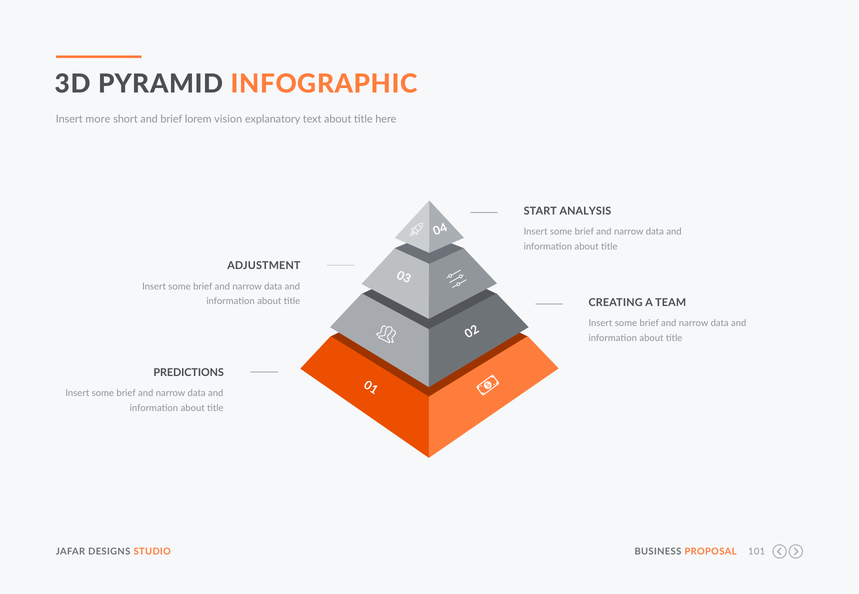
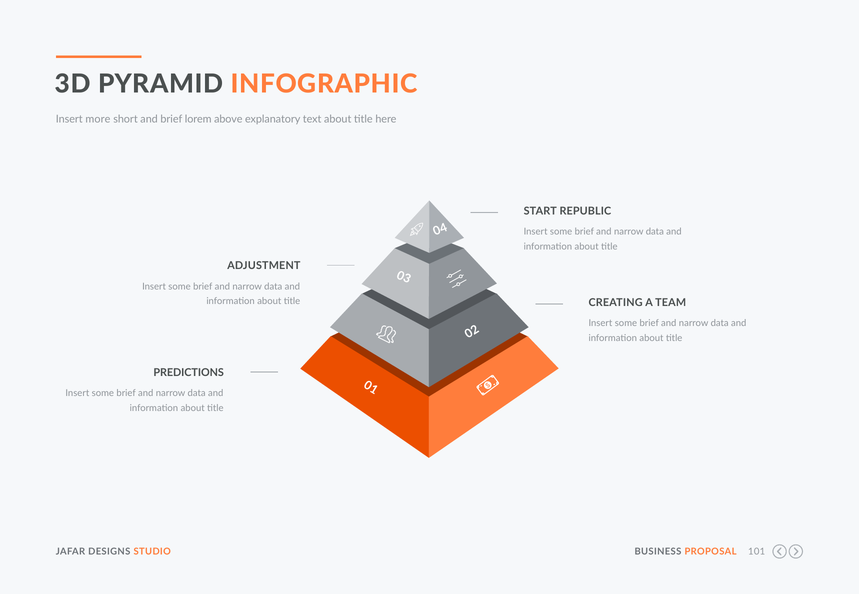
vision: vision -> above (228, 119)
ANALYSIS: ANALYSIS -> REPUBLIC (585, 211)
